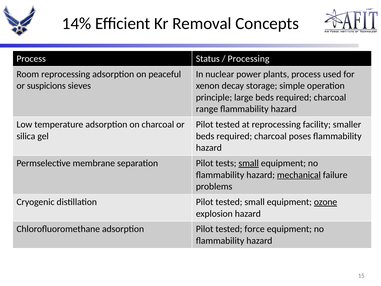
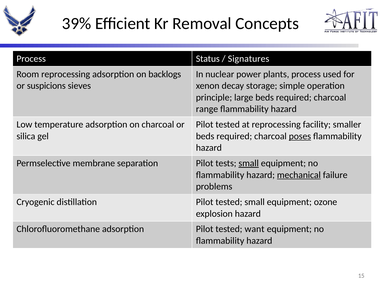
14%: 14% -> 39% (77, 23)
Processing: Processing -> Signatures (249, 59)
peaceful: peaceful -> backlogs (165, 74)
poses underline: none -> present (300, 136)
ozone underline: present -> none (326, 202)
force: force -> want (255, 229)
